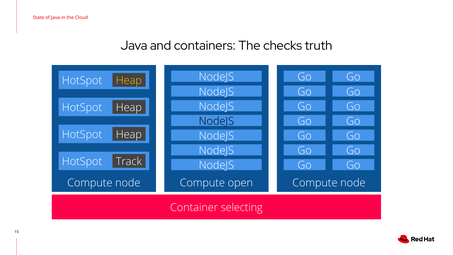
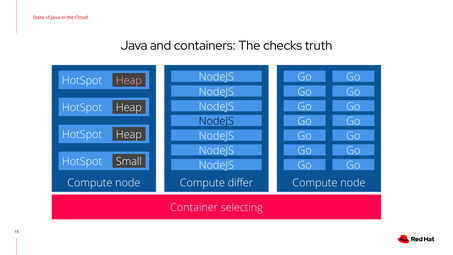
Heap colour: yellow -> pink (129, 81)
Track: Track -> Small (129, 162)
open: open -> differ (240, 183)
